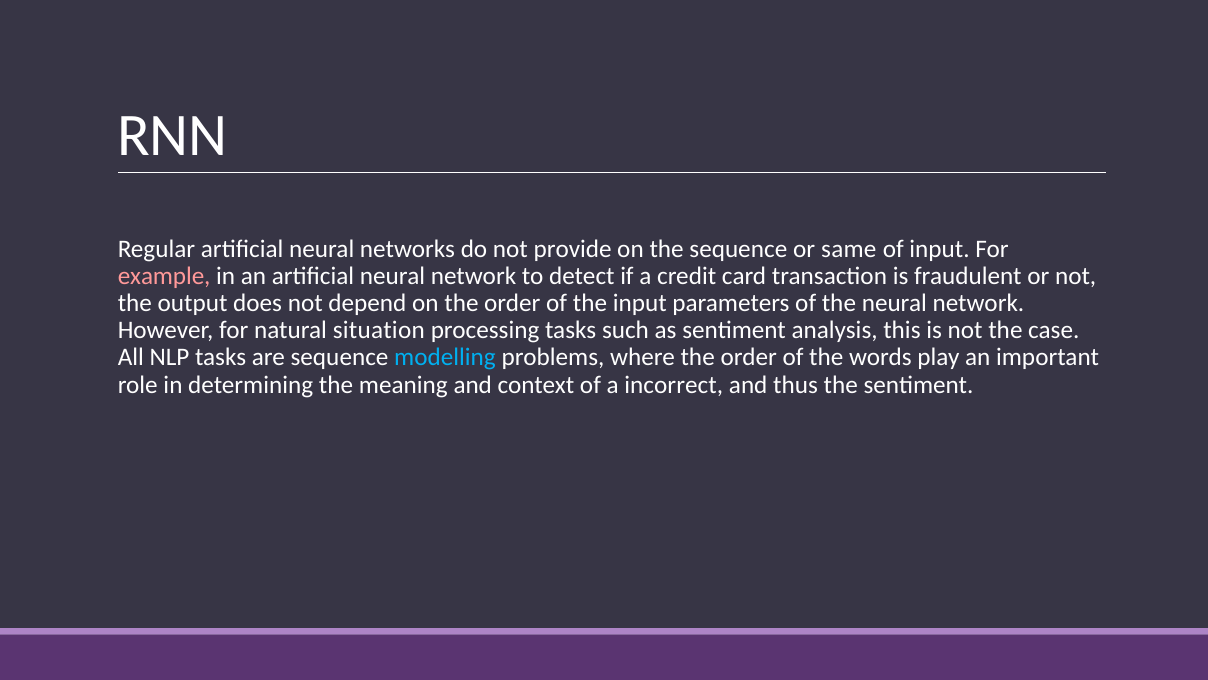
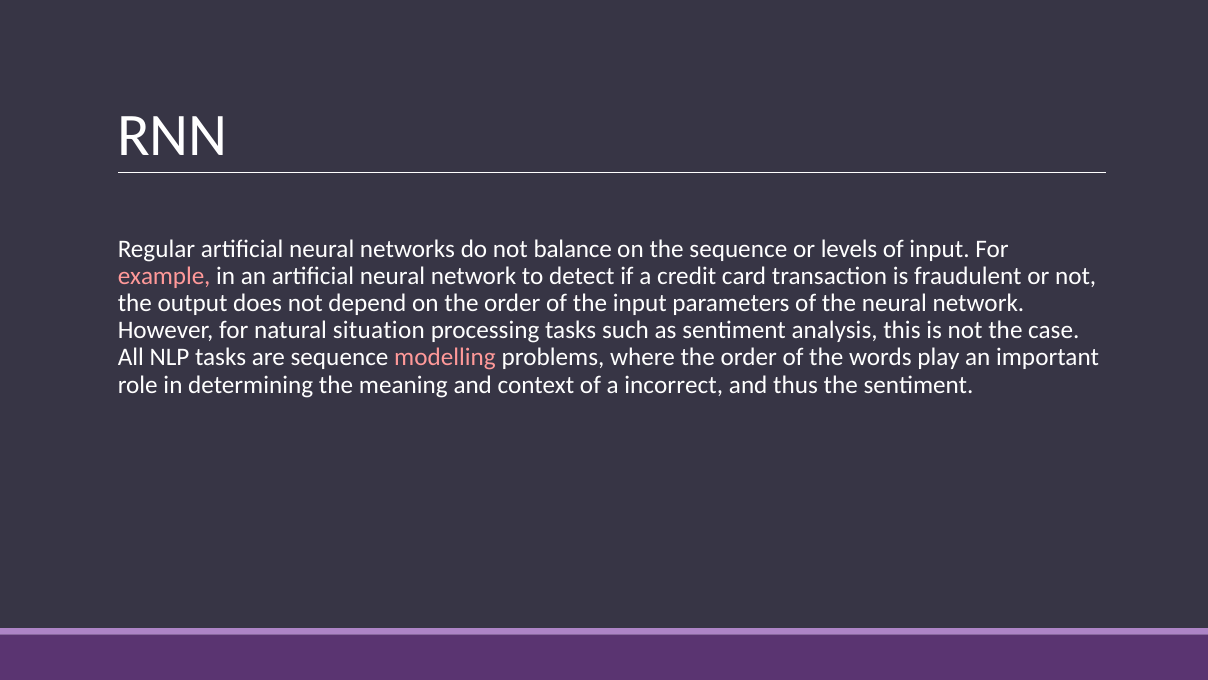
provide: provide -> balance (573, 249)
same: same -> levels (849, 249)
modelling colour: light blue -> pink (445, 357)
